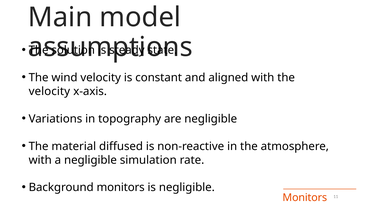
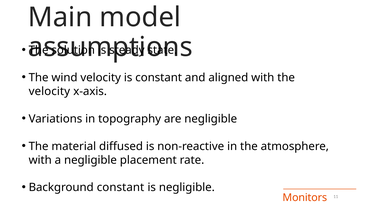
simulation: simulation -> placement (148, 160)
Background monitors: monitors -> constant (120, 187)
